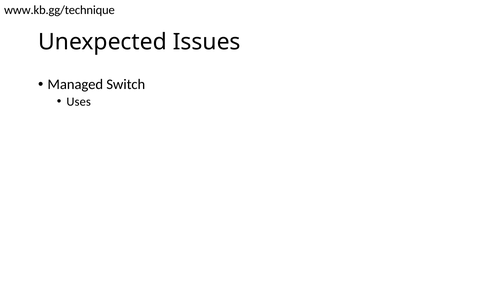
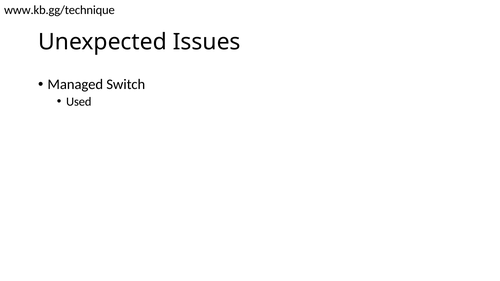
Uses: Uses -> Used (79, 102)
